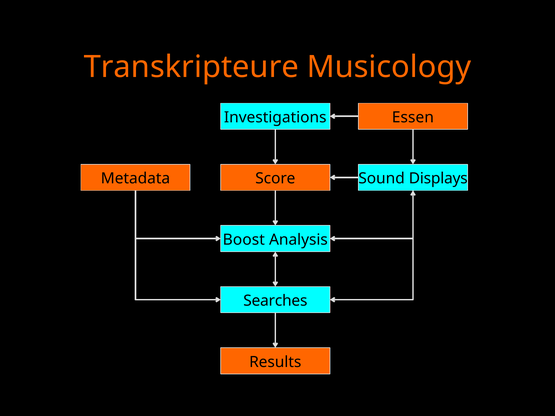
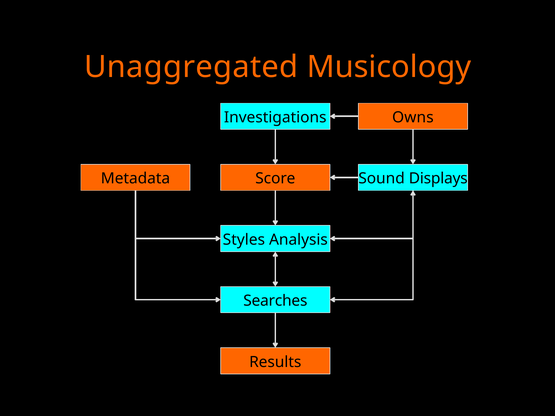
Transkripteure: Transkripteure -> Unaggregated (191, 67)
Essen: Essen -> Owns (413, 117)
Boost: Boost -> Styles (244, 240)
